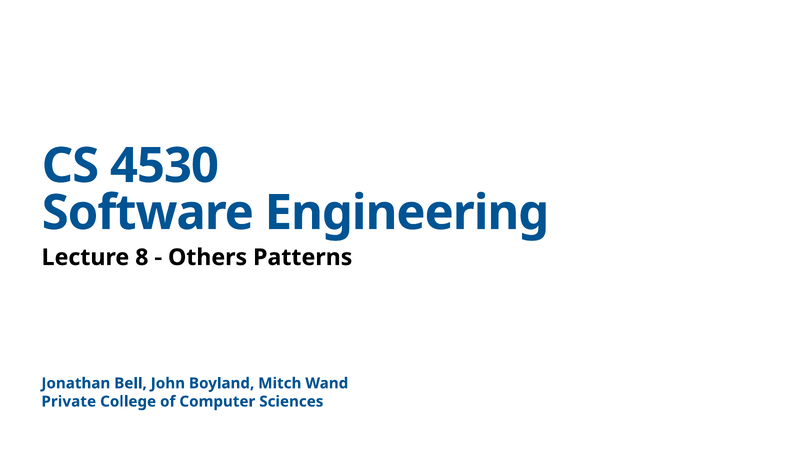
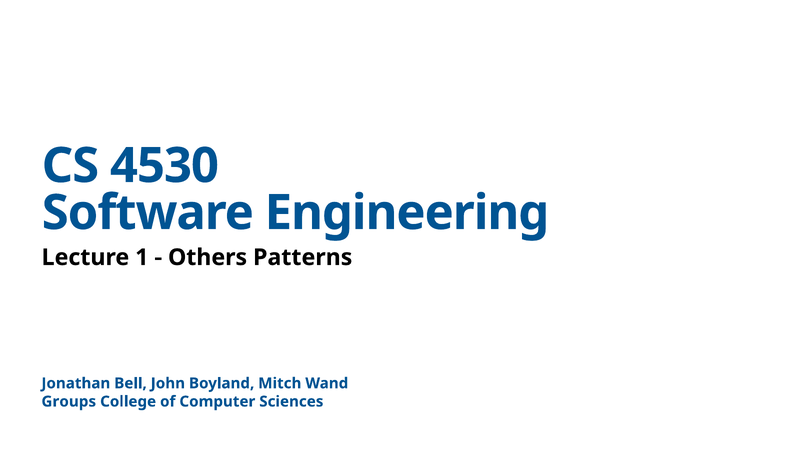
8: 8 -> 1 (142, 257)
Private: Private -> Groups (69, 401)
